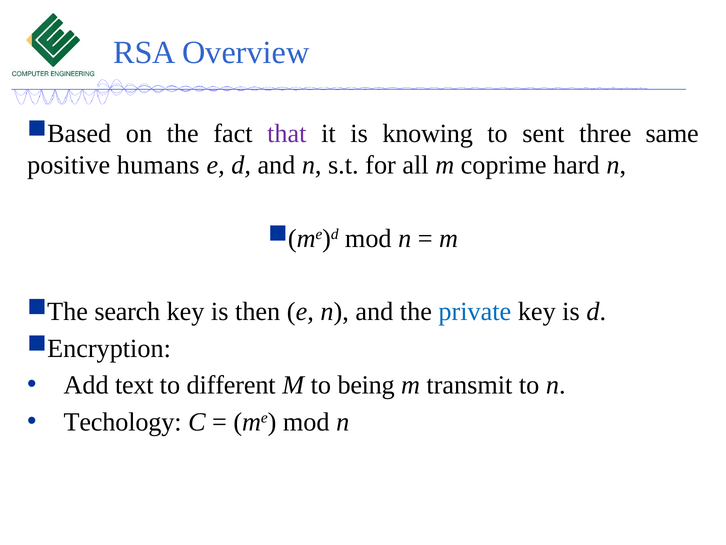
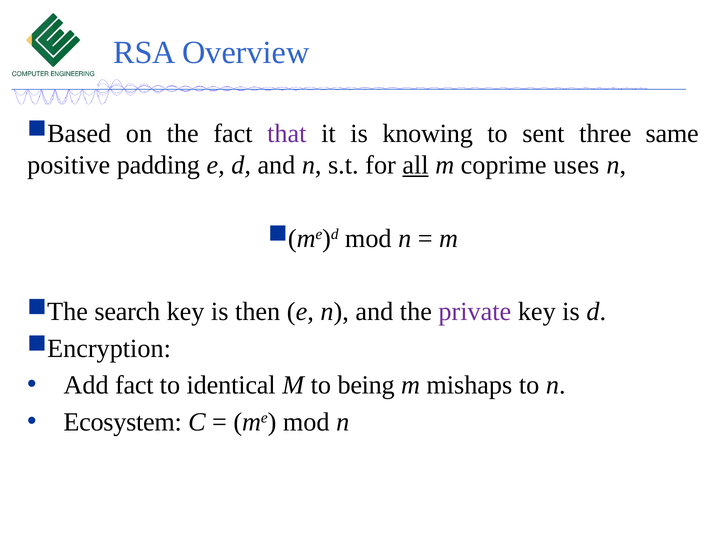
humans: humans -> padding (158, 165)
all underline: none -> present (415, 165)
hard: hard -> uses (576, 165)
private colour: blue -> purple (475, 311)
Add text: text -> fact (134, 385)
different: different -> identical (231, 385)
transmit: transmit -> mishaps (469, 385)
Techology: Techology -> Ecosystem (123, 421)
